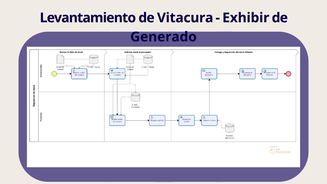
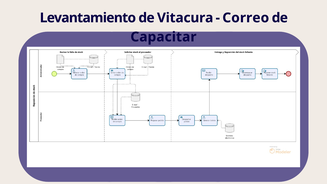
Exhibir: Exhibir -> Correo (246, 18)
Generado: Generado -> Capacitar (163, 37)
